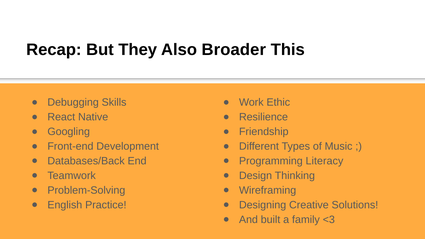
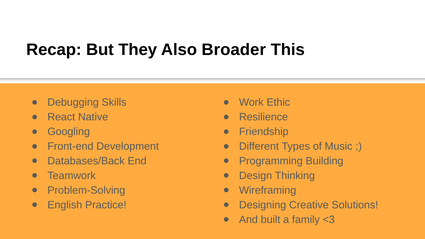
Literacy: Literacy -> Building (325, 161)
